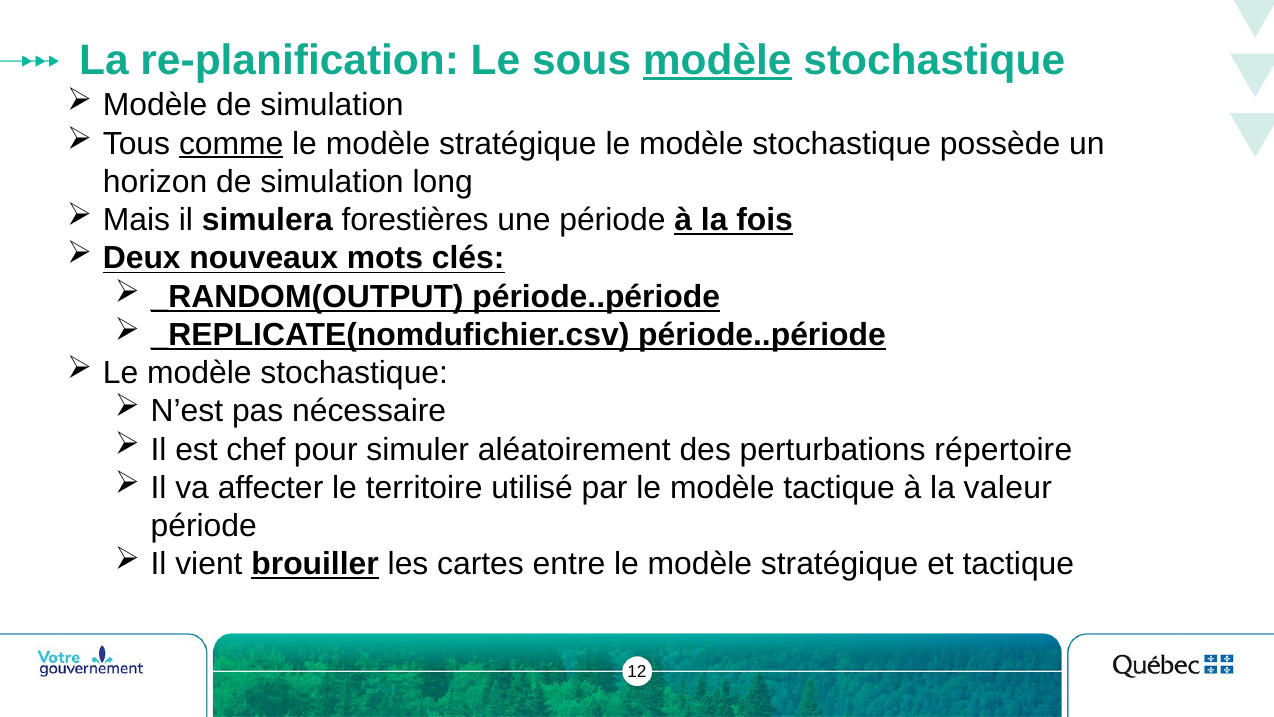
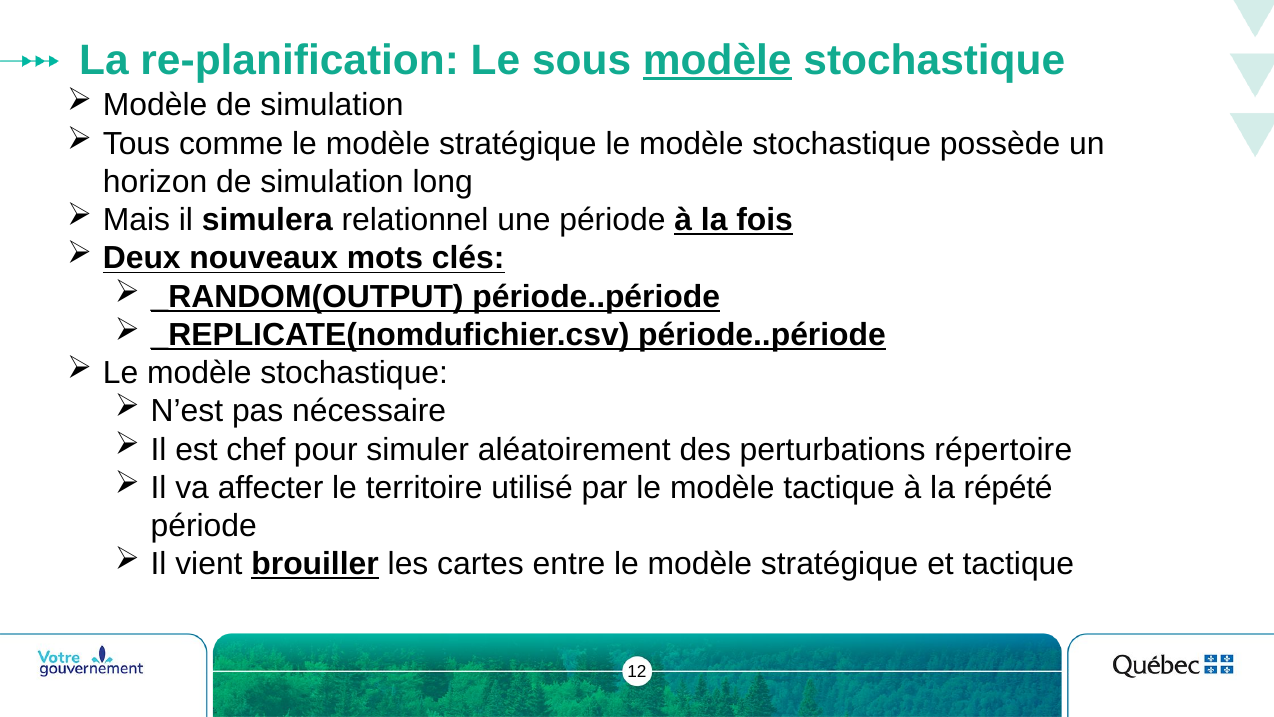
comme underline: present -> none (231, 144)
forestières: forestières -> relationnel (415, 220)
valeur: valeur -> répété (1008, 488)
